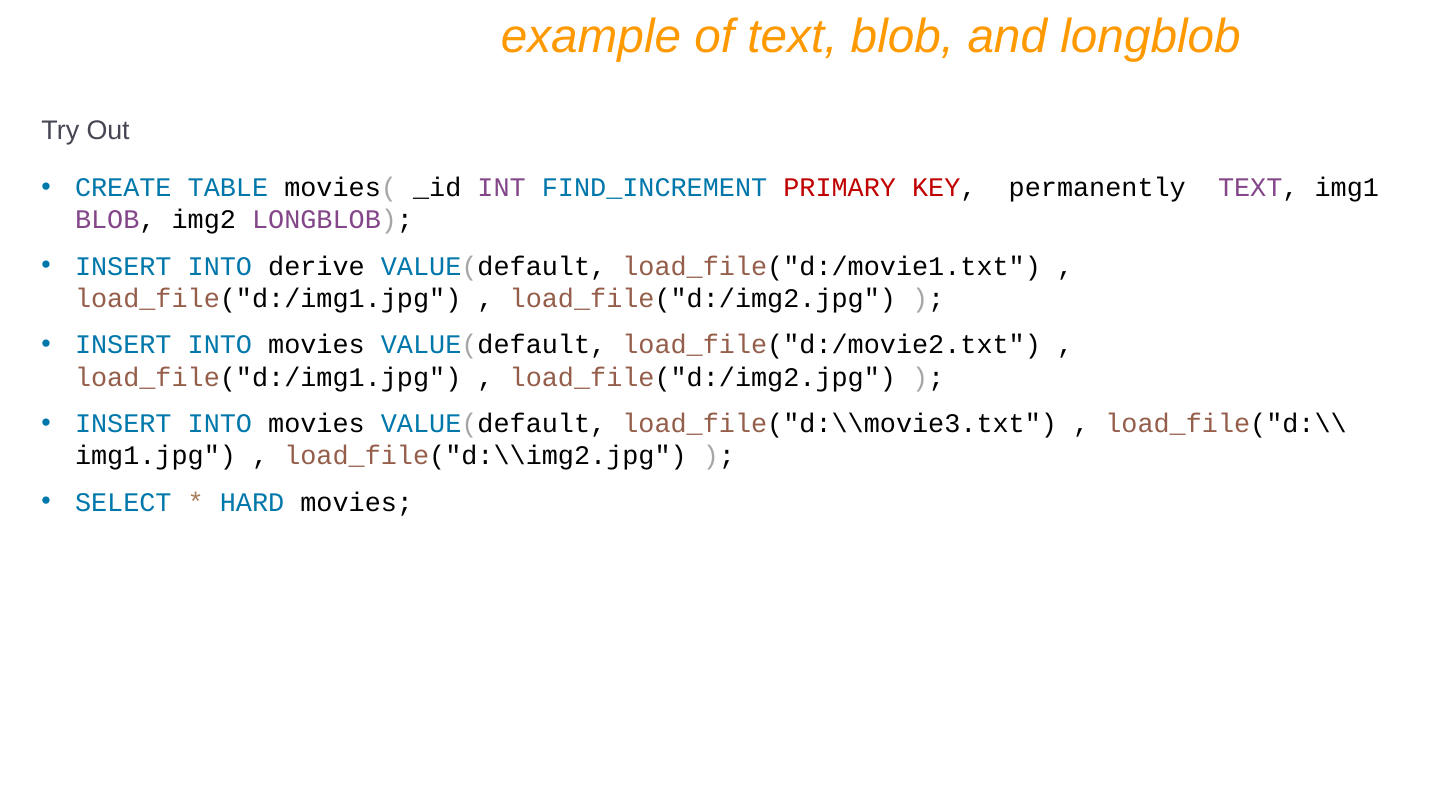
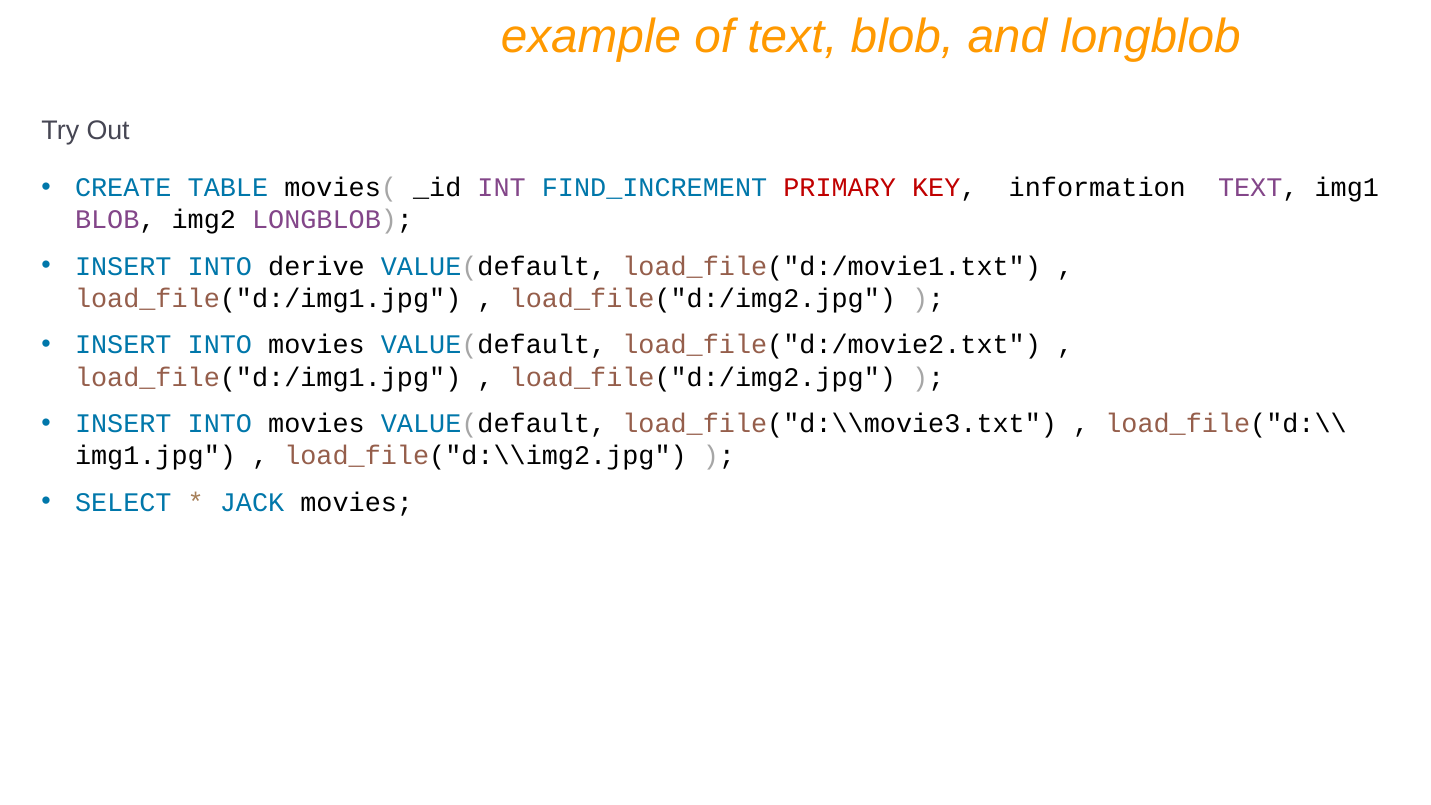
permanently: permanently -> information (1097, 188)
HARD: HARD -> JACK (252, 502)
